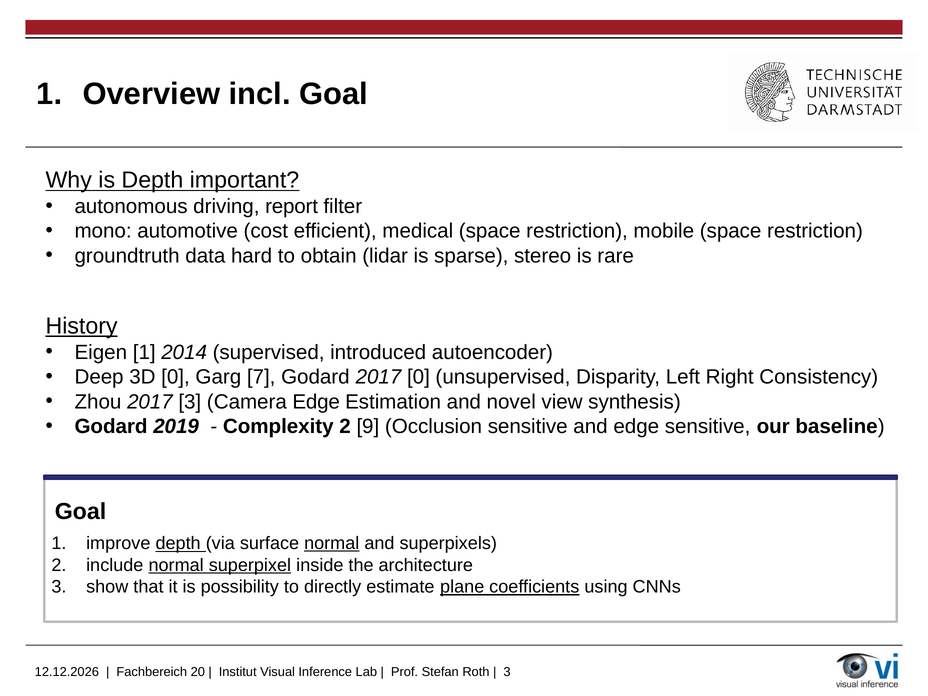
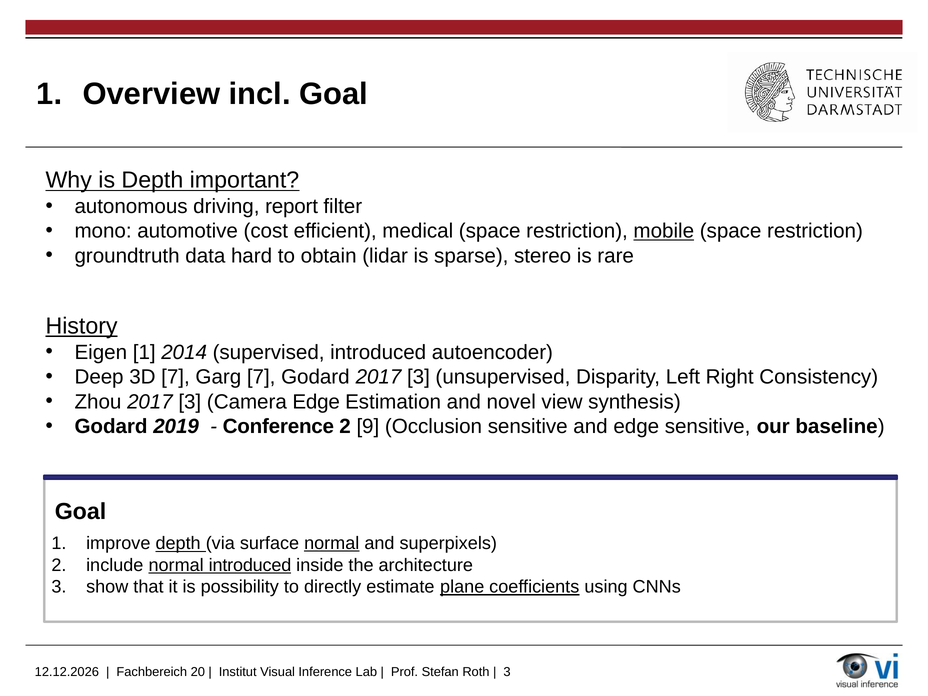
mobile underline: none -> present (664, 231)
3D 0: 0 -> 7 (175, 377)
Godard 2017 0: 0 -> 3 (418, 377)
Complexity: Complexity -> Conference (278, 426)
normal superpixel: superpixel -> introduced (250, 565)
